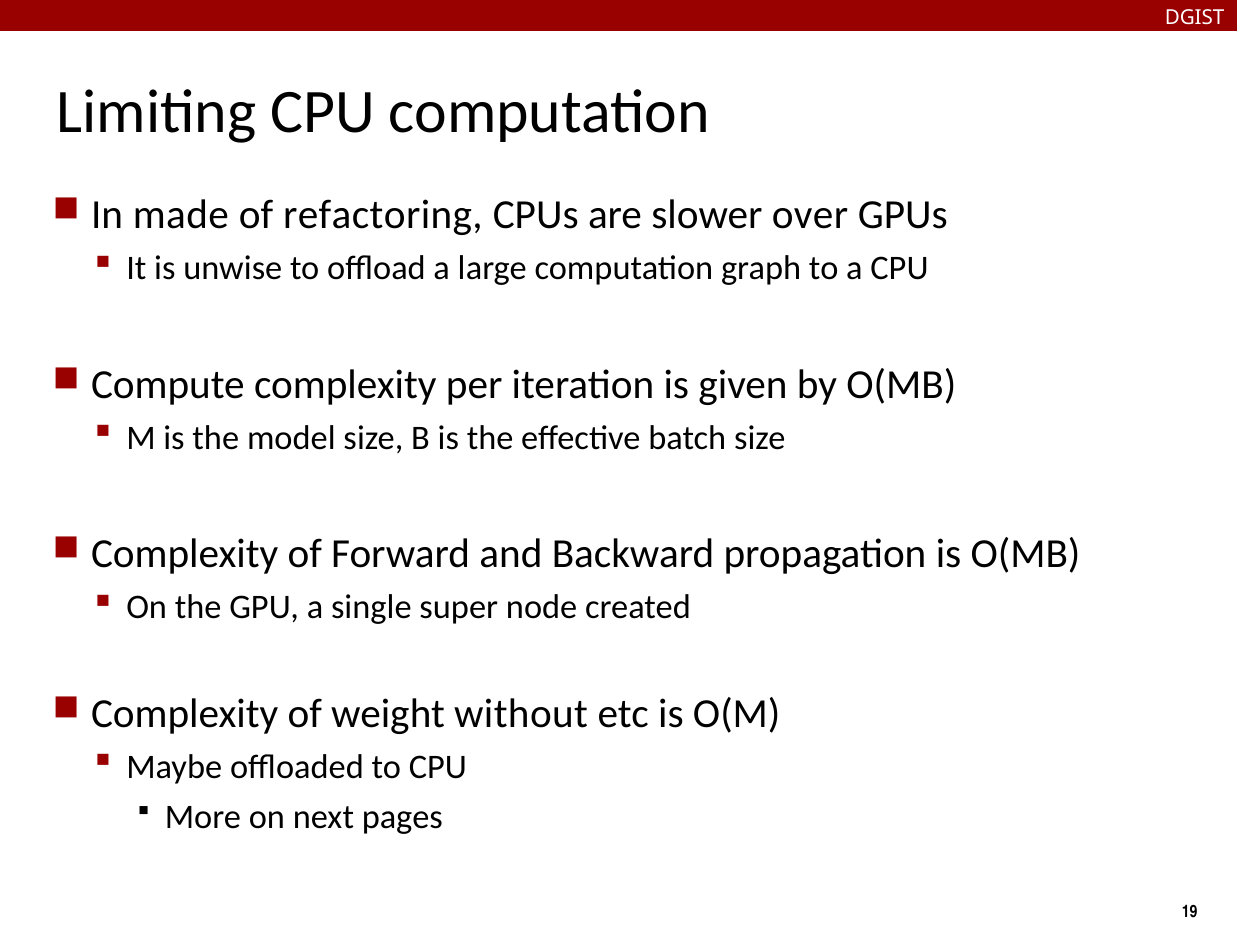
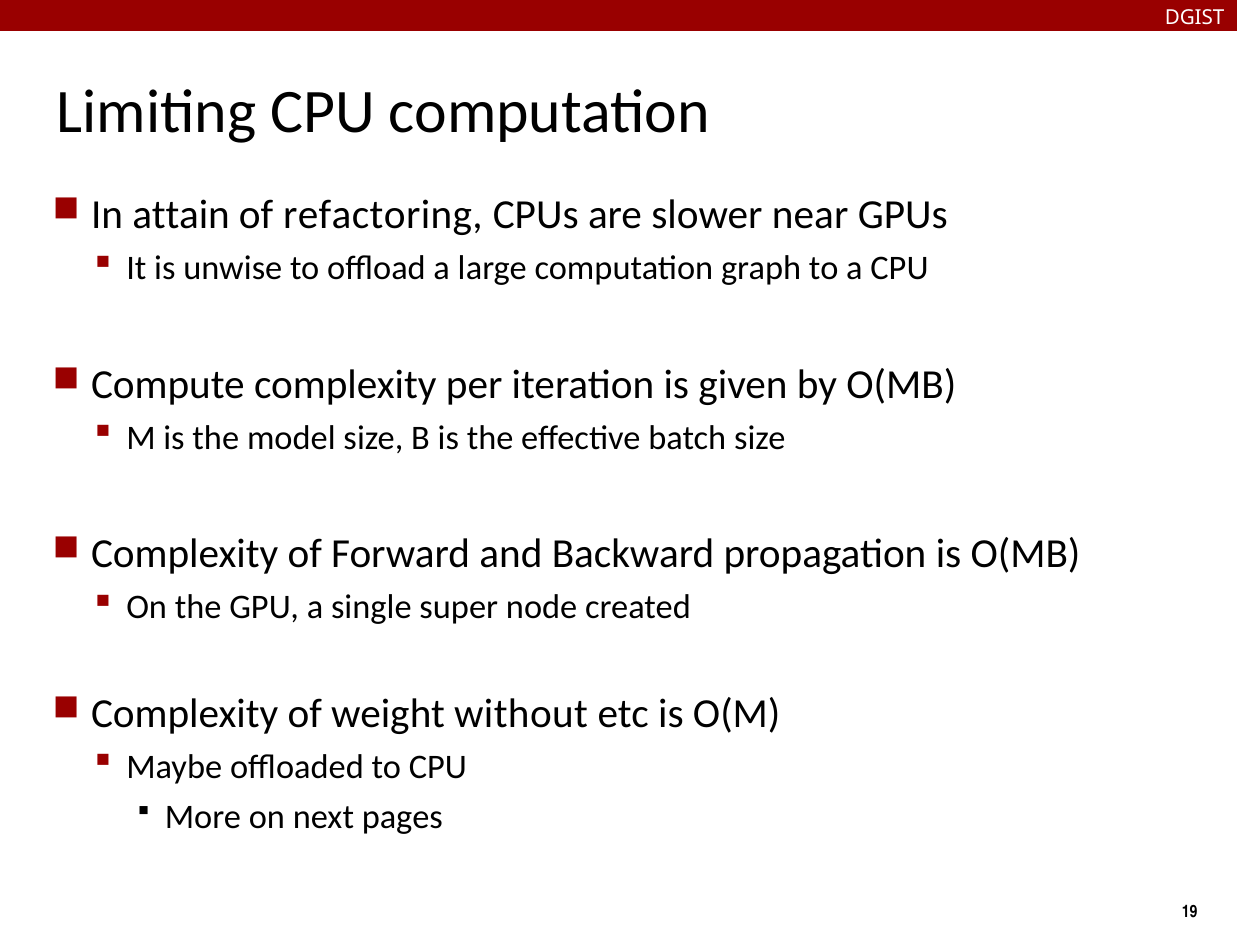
made: made -> attain (181, 215)
over: over -> near (810, 215)
